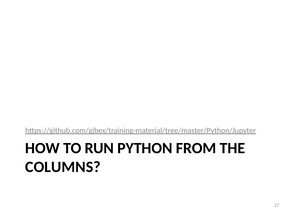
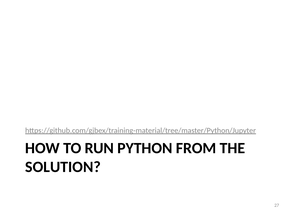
COLUMNS: COLUMNS -> SOLUTION (63, 167)
